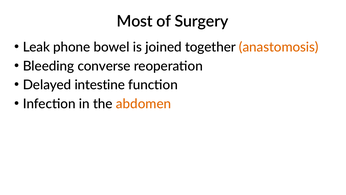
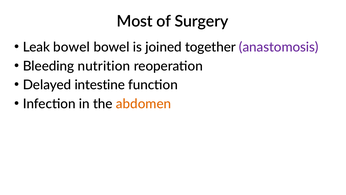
Leak phone: phone -> bowel (72, 47)
anastomosis colour: orange -> purple (279, 47)
converse: converse -> nutrition (104, 66)
